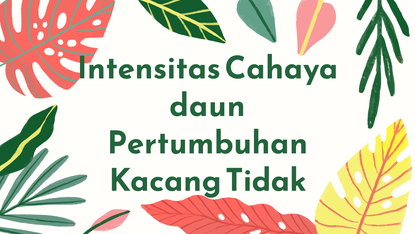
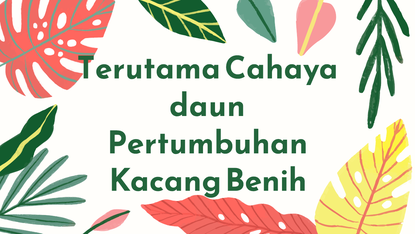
Intensitas: Intensitas -> Terutama (149, 68)
Tidak: Tidak -> Benih (266, 180)
